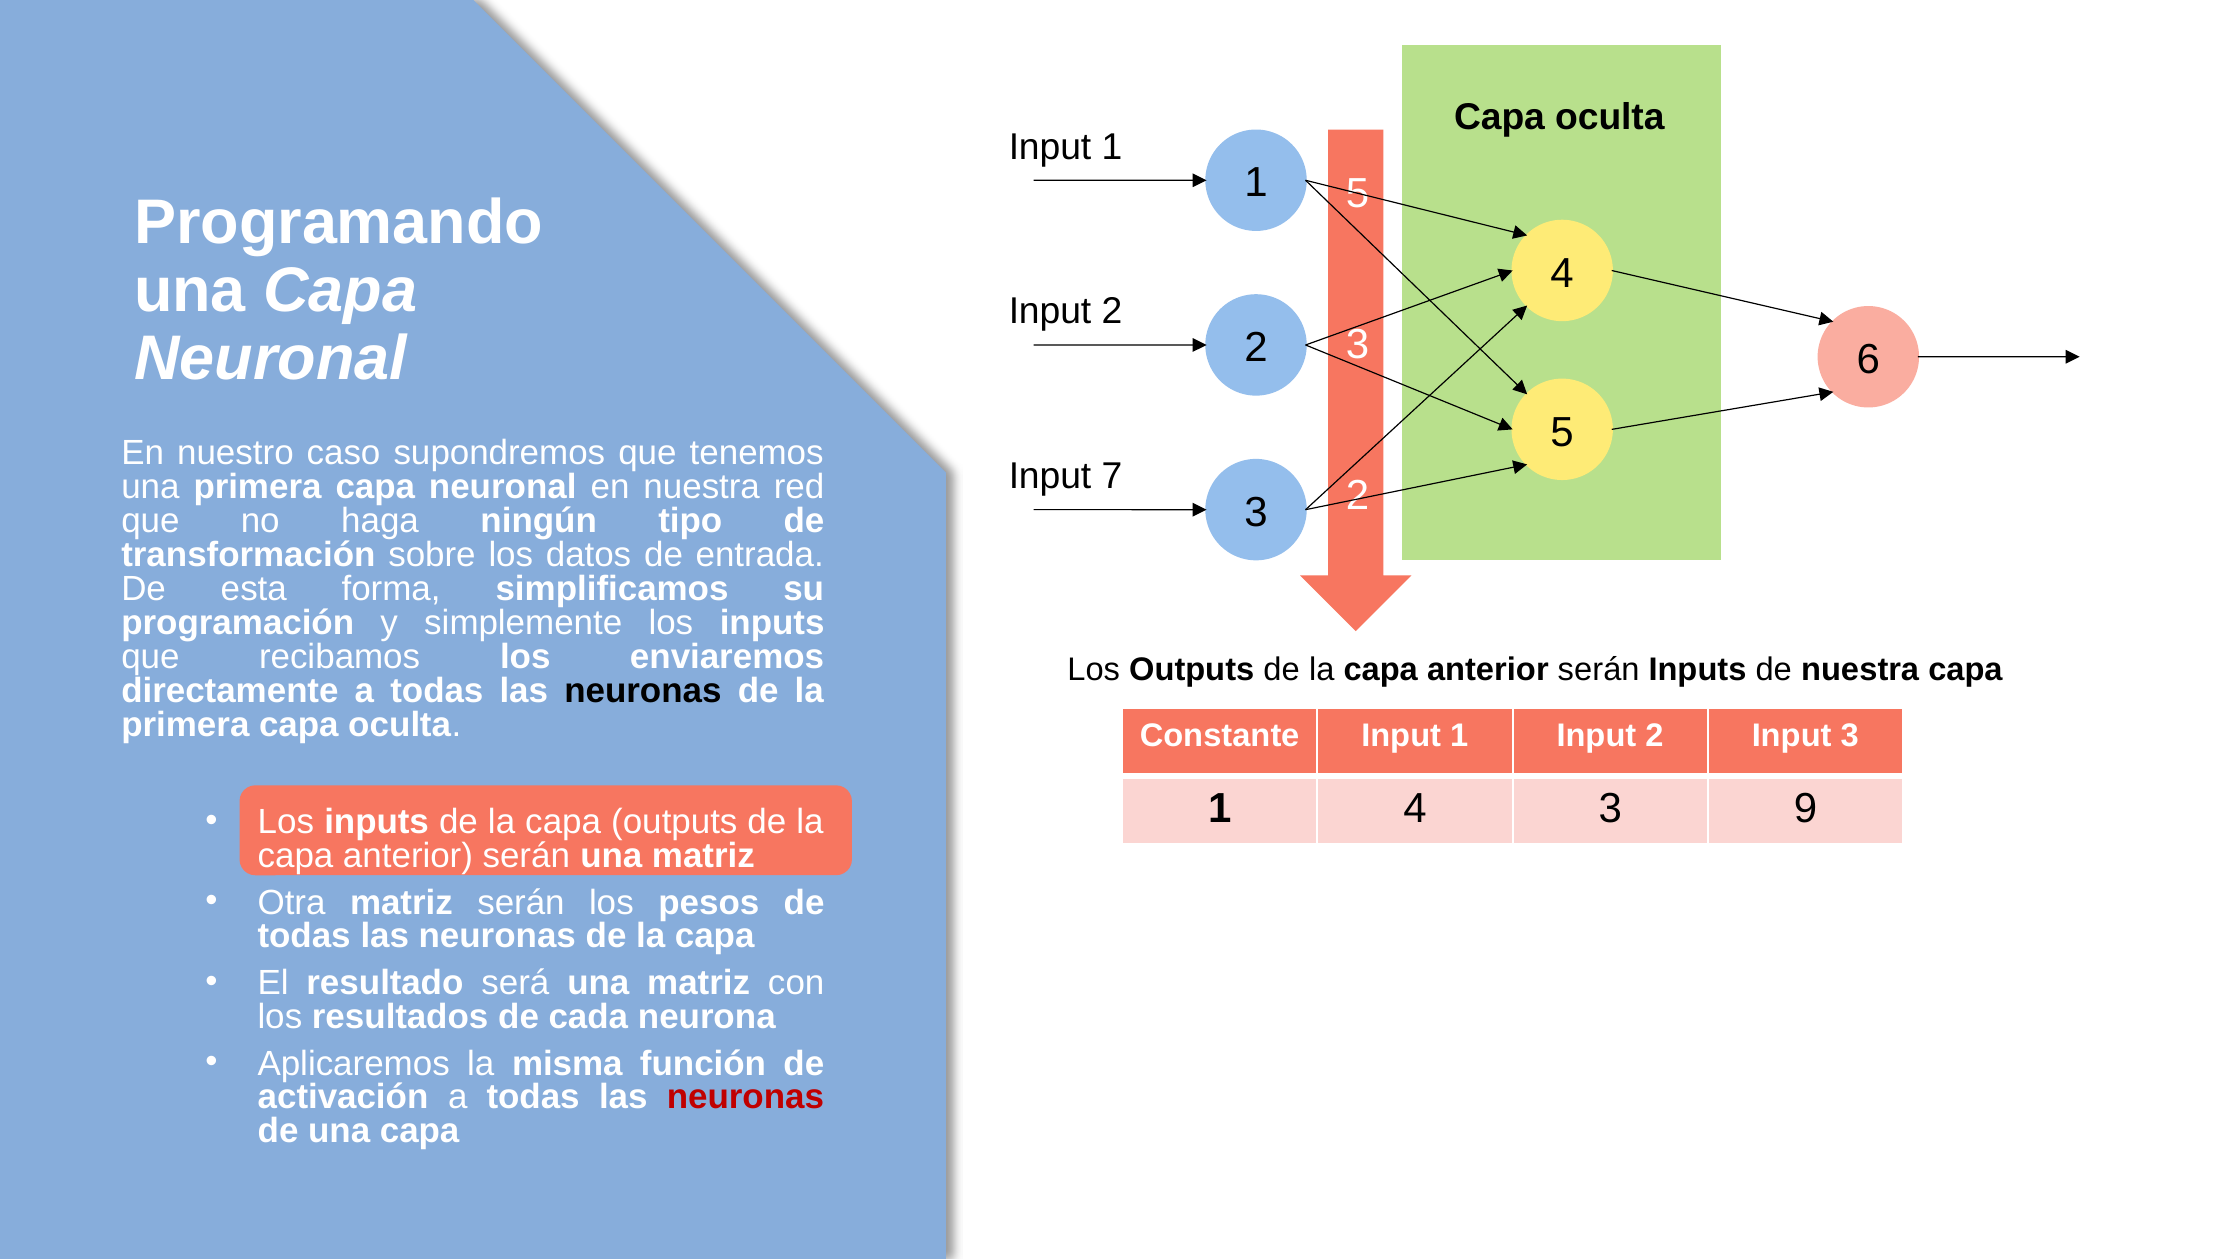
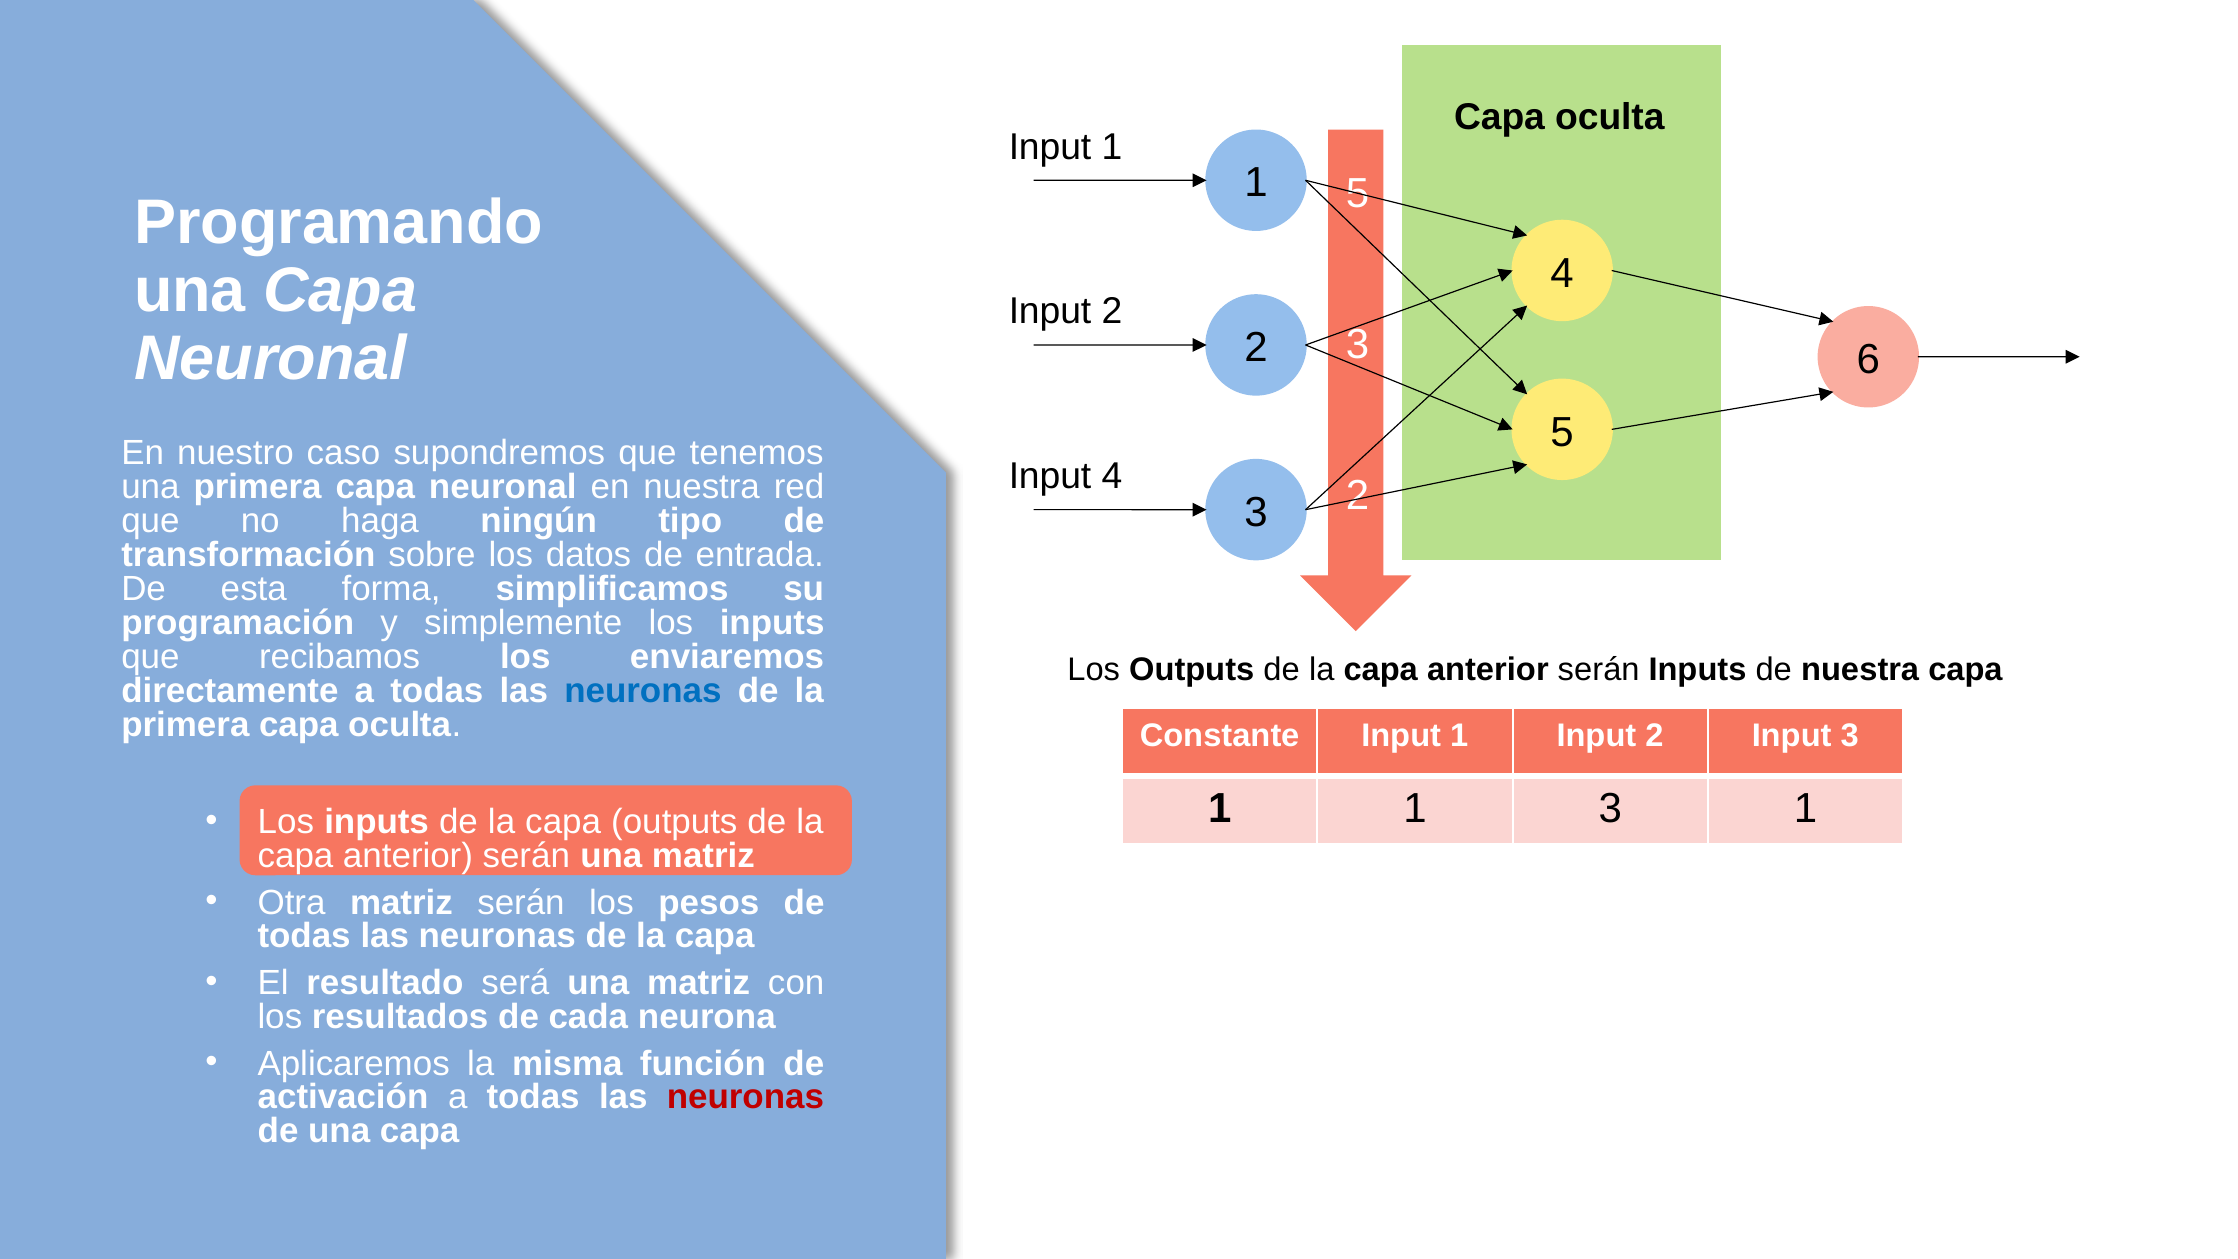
Input 7: 7 -> 4 (1112, 476)
neuronas colour: black -> blue (643, 691)
1 4: 4 -> 1 (1415, 809)
9: 9 -> 1 (1805, 809)
